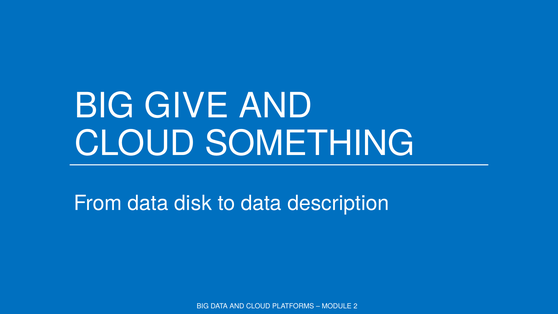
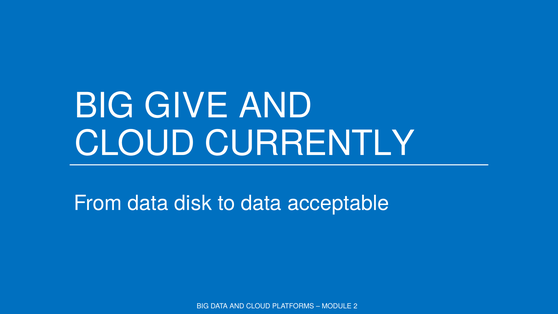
SOMETHING: SOMETHING -> CURRENTLY (310, 143)
description: description -> acceptable (338, 203)
